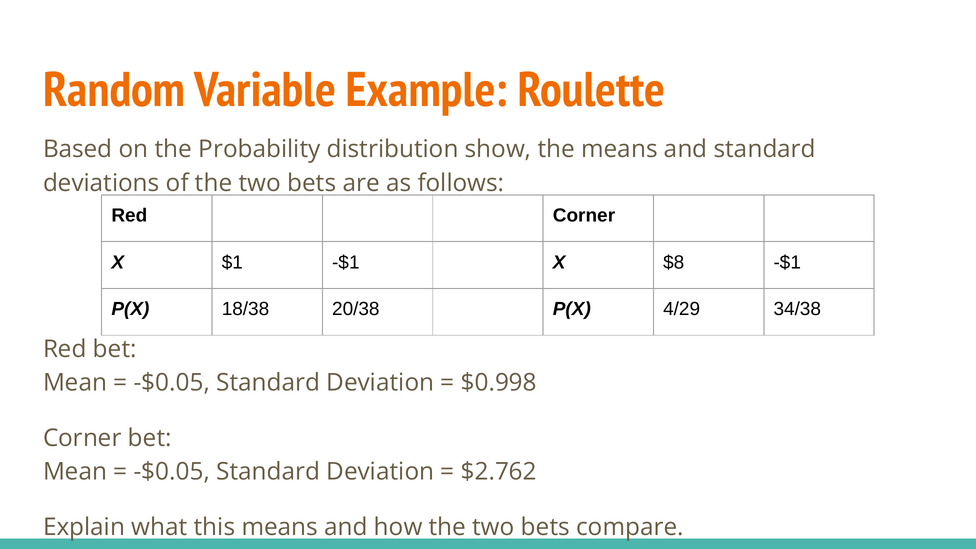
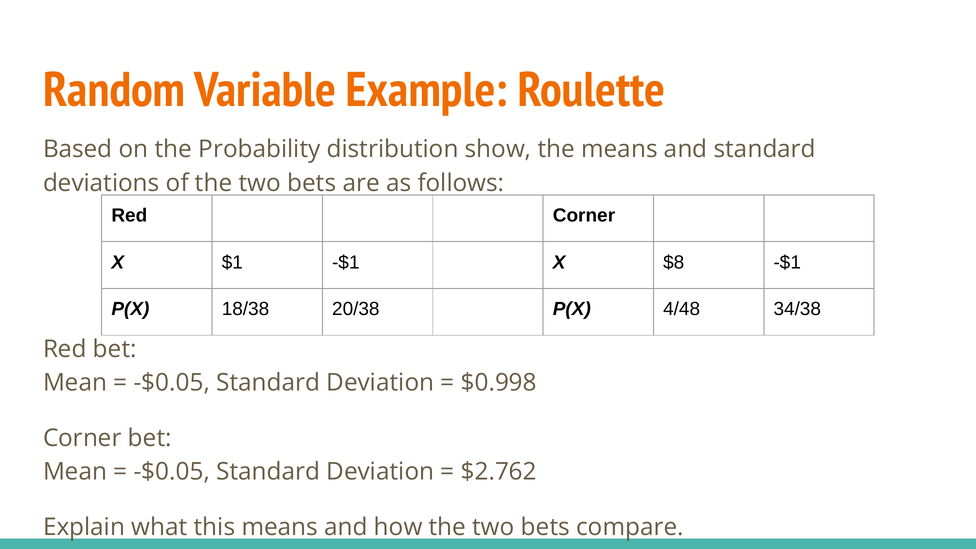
4/29: 4/29 -> 4/48 (682, 309)
